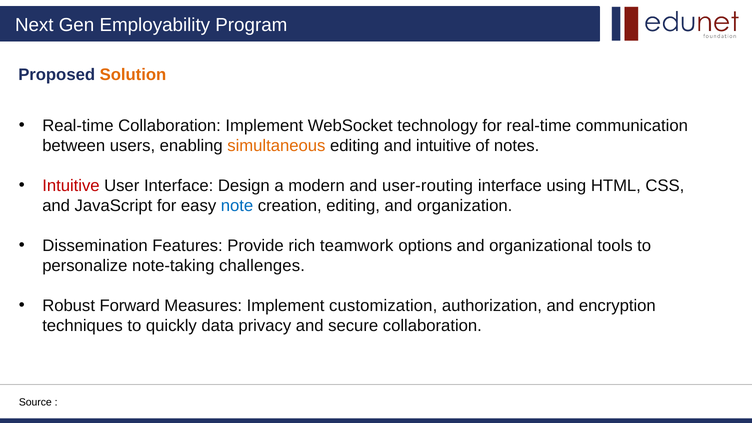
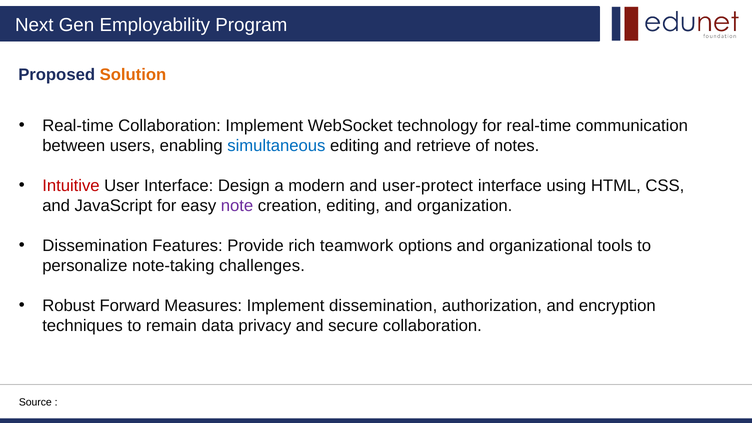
simultaneous colour: orange -> blue (276, 146)
and intuitive: intuitive -> retrieve (444, 146)
user-routing: user-routing -> user-protect (428, 186)
note colour: blue -> purple (237, 206)
Implement customization: customization -> dissemination (383, 306)
quickly: quickly -> remain (171, 326)
